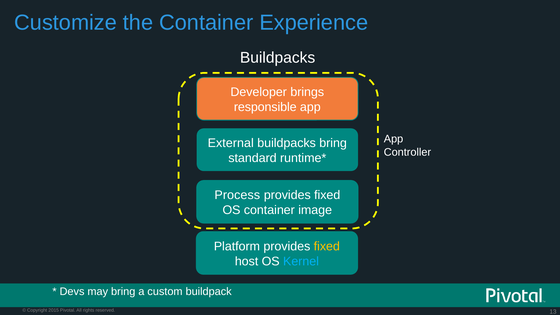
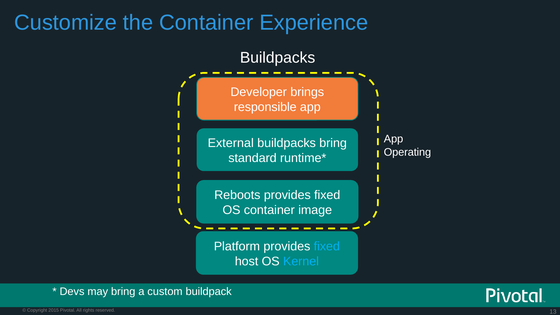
Controller: Controller -> Operating (407, 152)
Process: Process -> Reboots (237, 195)
fixed colour: yellow -> light blue (327, 246)
